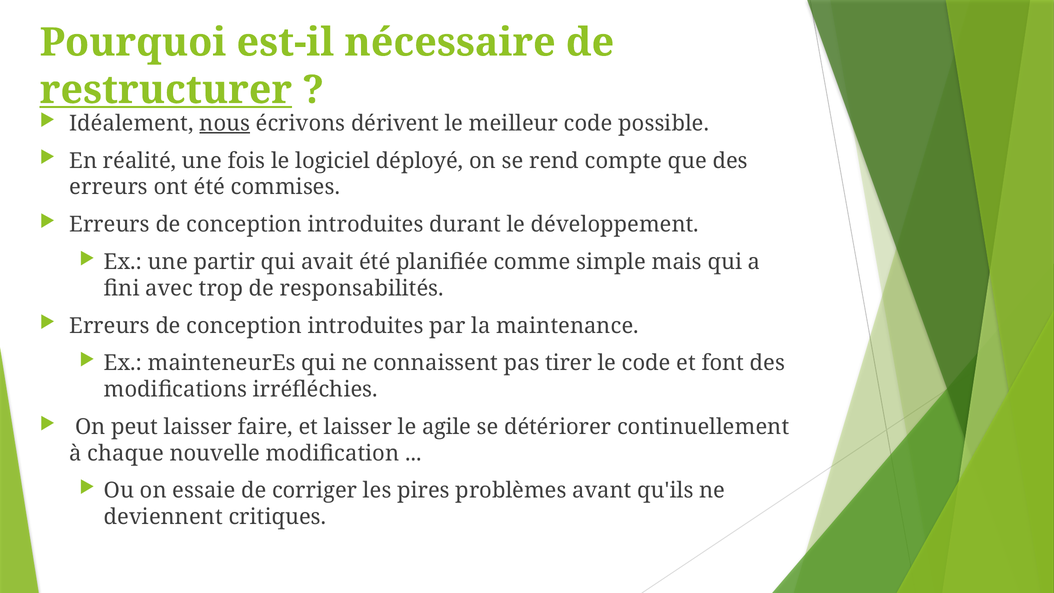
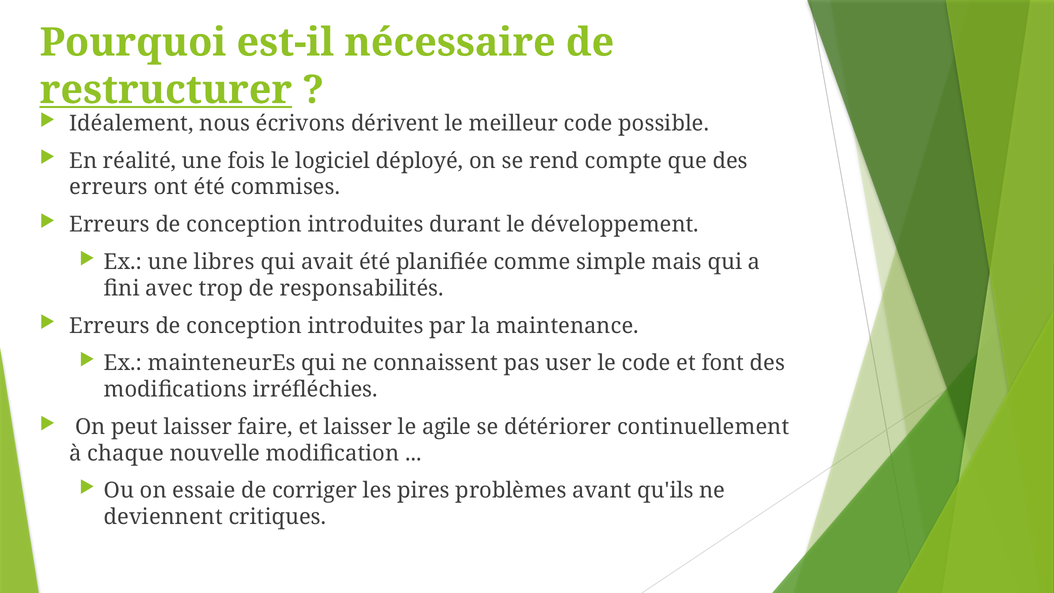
nous underline: present -> none (225, 123)
partir: partir -> libres (224, 262)
tirer: tirer -> user (568, 363)
